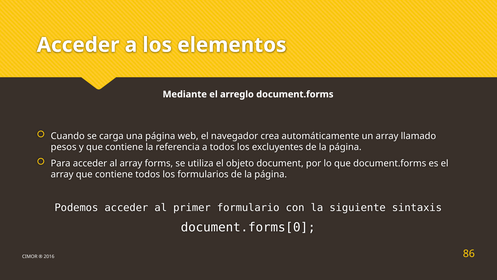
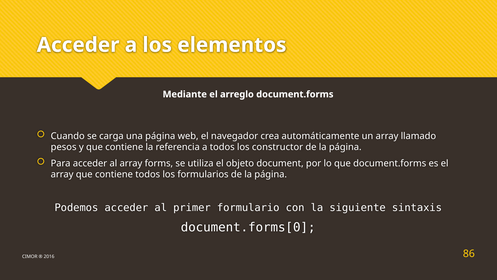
excluyentes: excluyentes -> constructor (278, 147)
